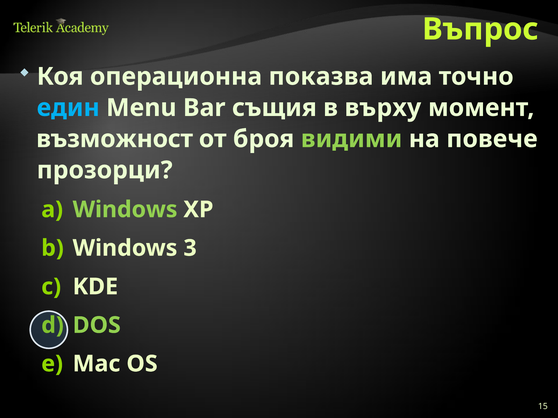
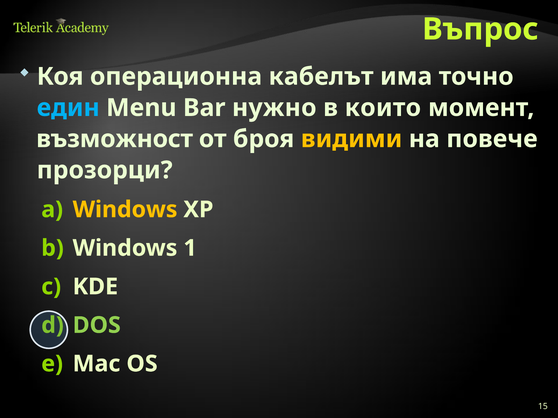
показва: показва -> кабелът (321, 77)
същия: същия -> нужно (274, 108)
върху: върху -> които (383, 108)
видими colour: light green -> yellow (352, 139)
Windows colour: light green -> yellow (125, 210)
3: 3 -> 1 (190, 248)
